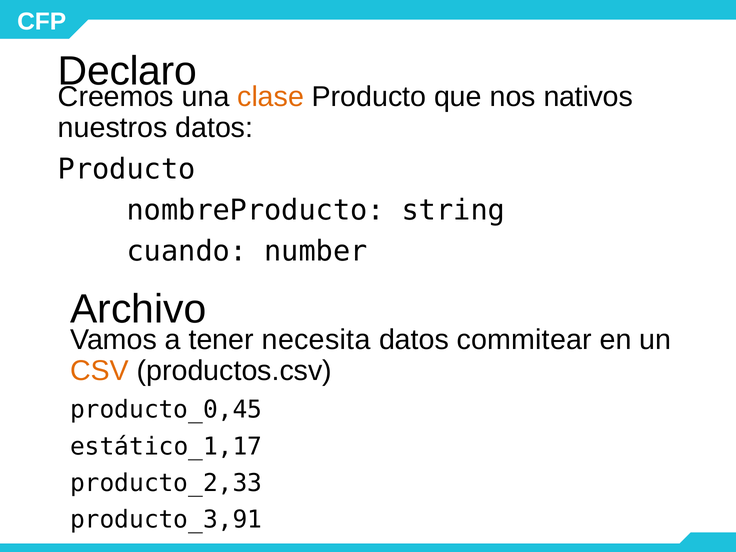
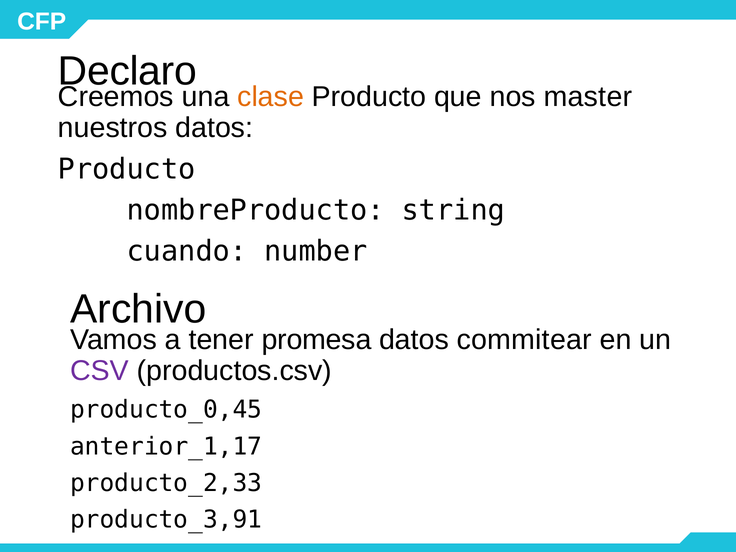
nativos: nativos -> master (588, 97)
necesita: necesita -> promesa (317, 340)
CSV colour: orange -> purple (100, 371)
estático_1,17: estático_1,17 -> anterior_1,17 (166, 446)
